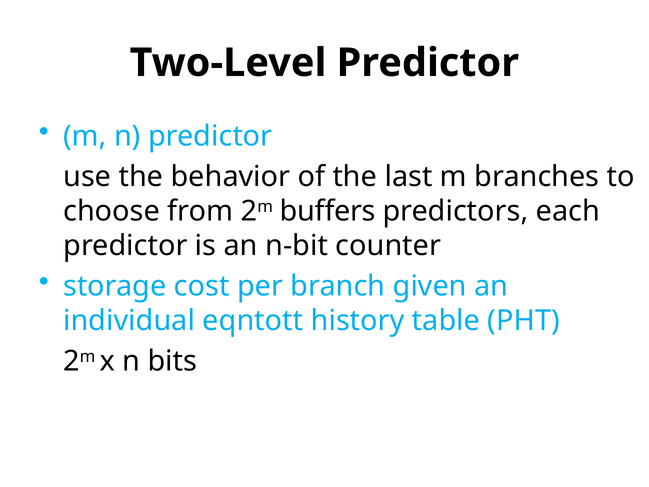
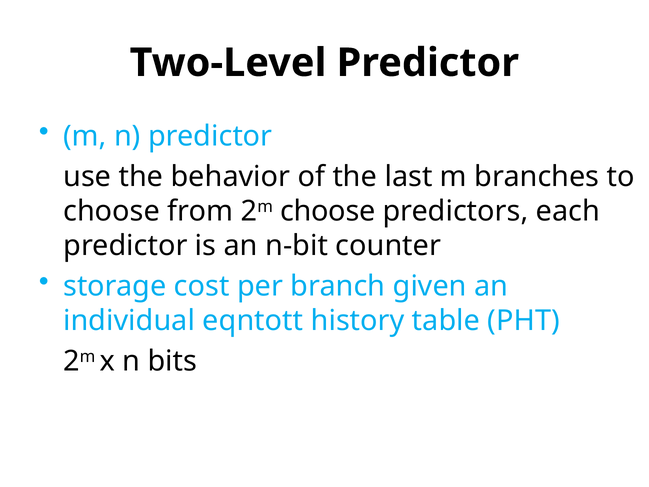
2m buffers: buffers -> choose (328, 211)
